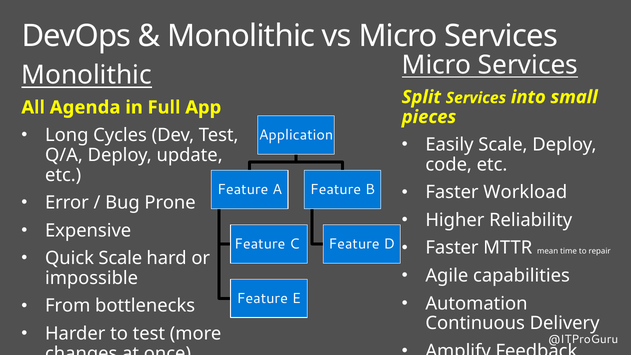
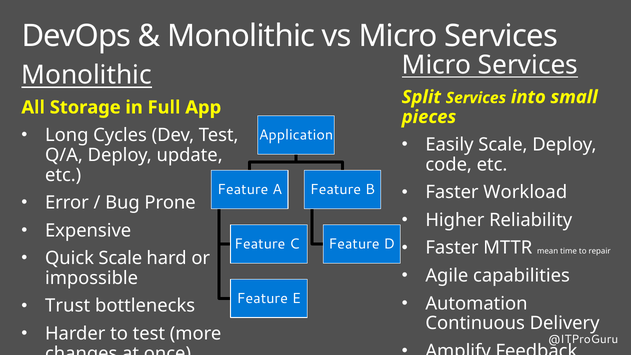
Agenda: Agenda -> Storage (85, 107)
From: From -> Trust (68, 306)
